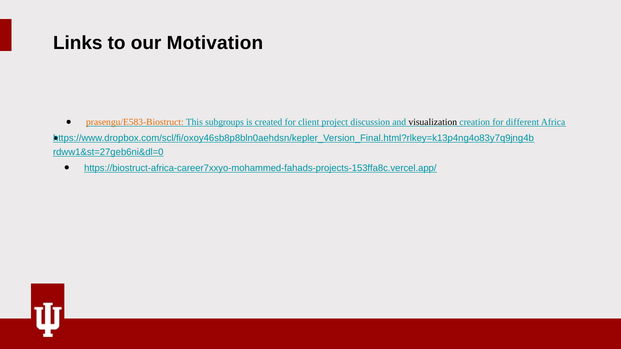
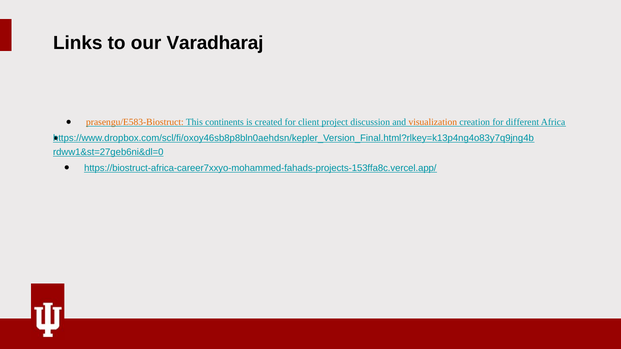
Motivation: Motivation -> Varadharaj (215, 43)
subgroups: subgroups -> continents (225, 122)
visualization colour: black -> orange (433, 122)
